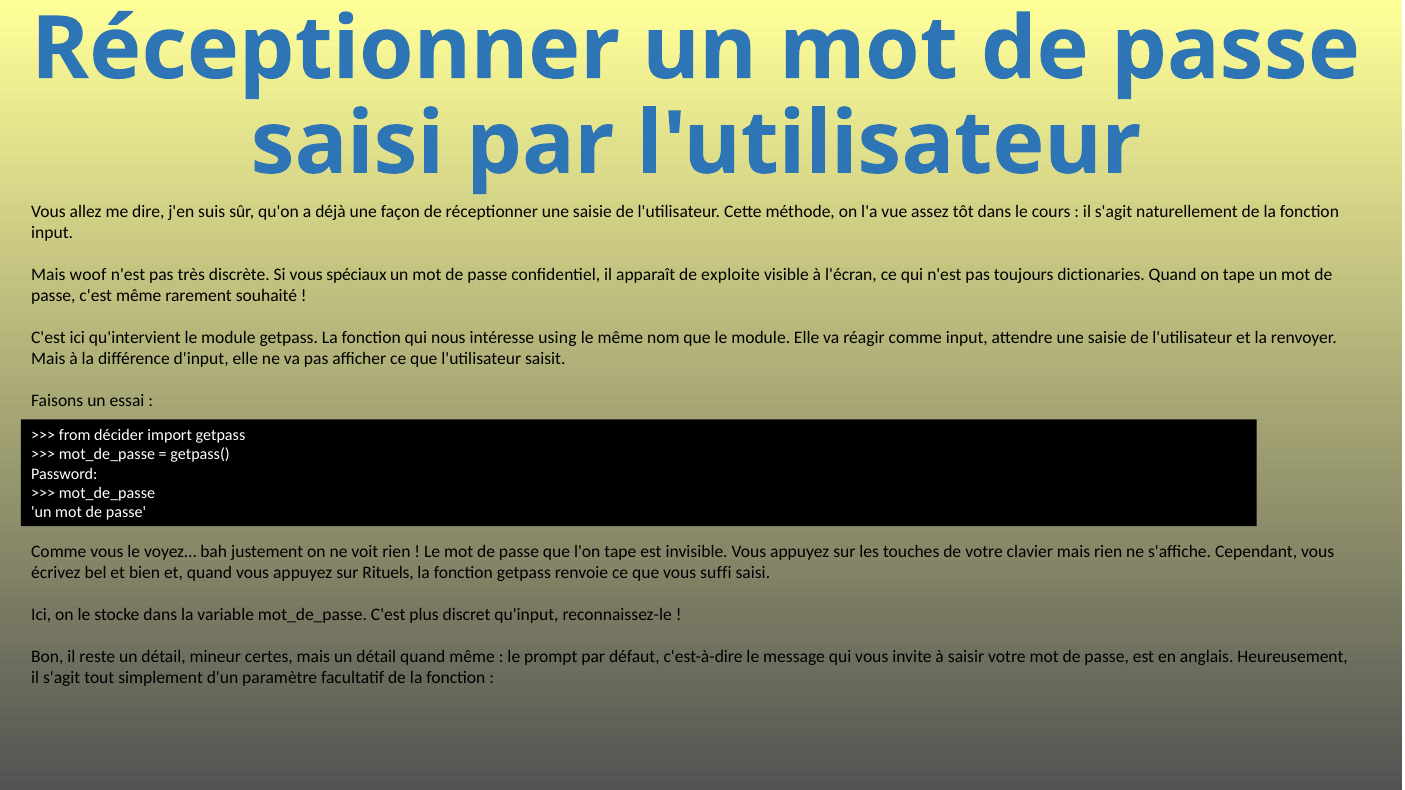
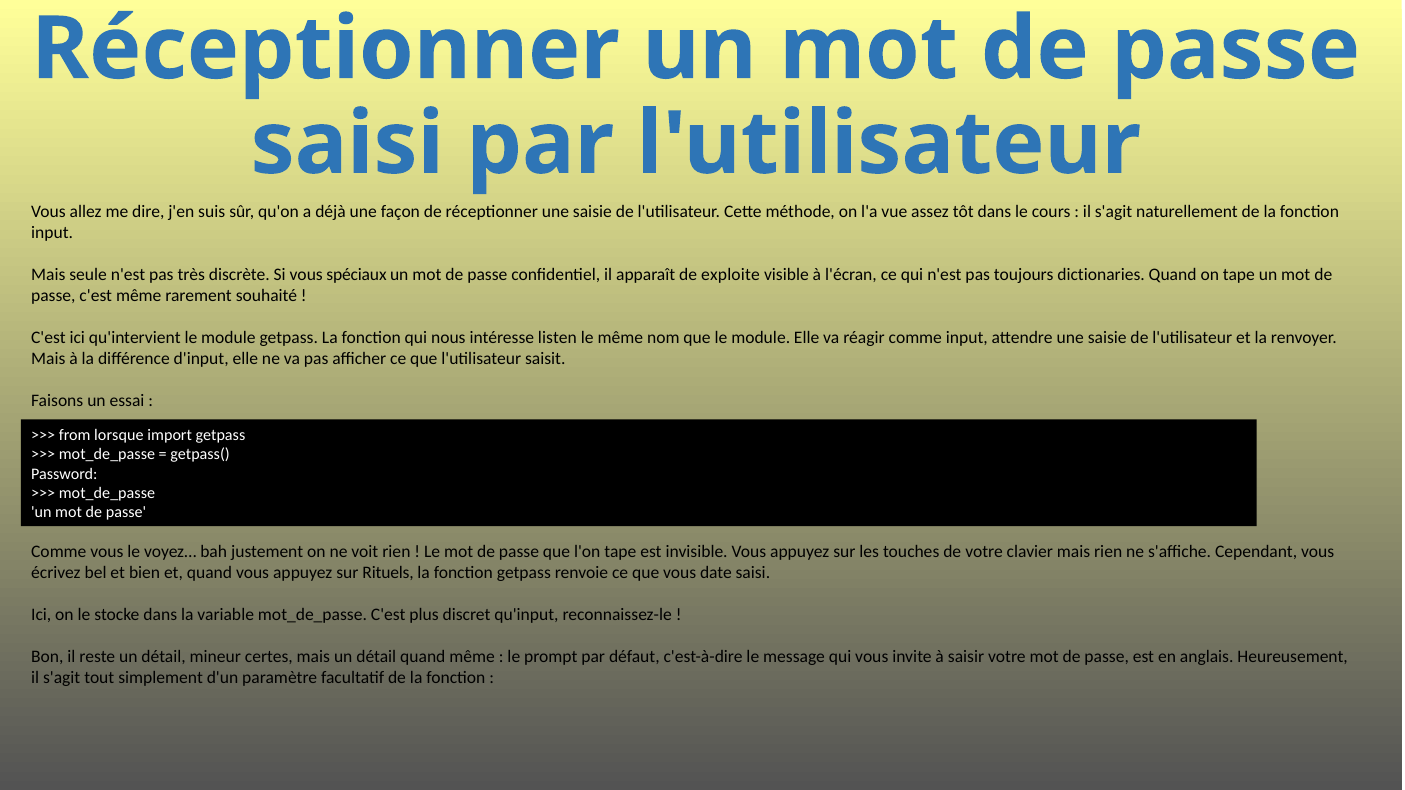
woof: woof -> seule (88, 275)
using: using -> listen (557, 338)
décider: décider -> lorsque (119, 435)
suffi: suffi -> date (716, 573)
